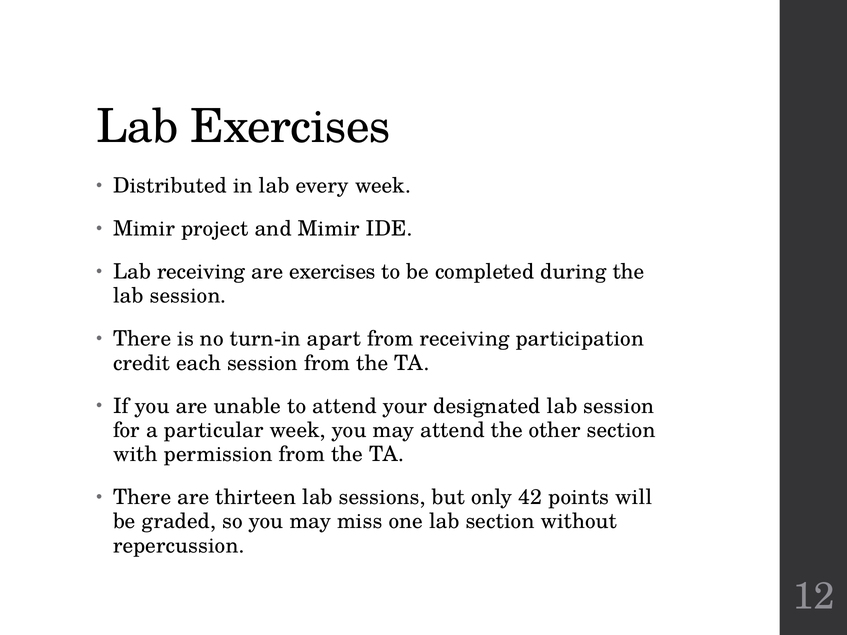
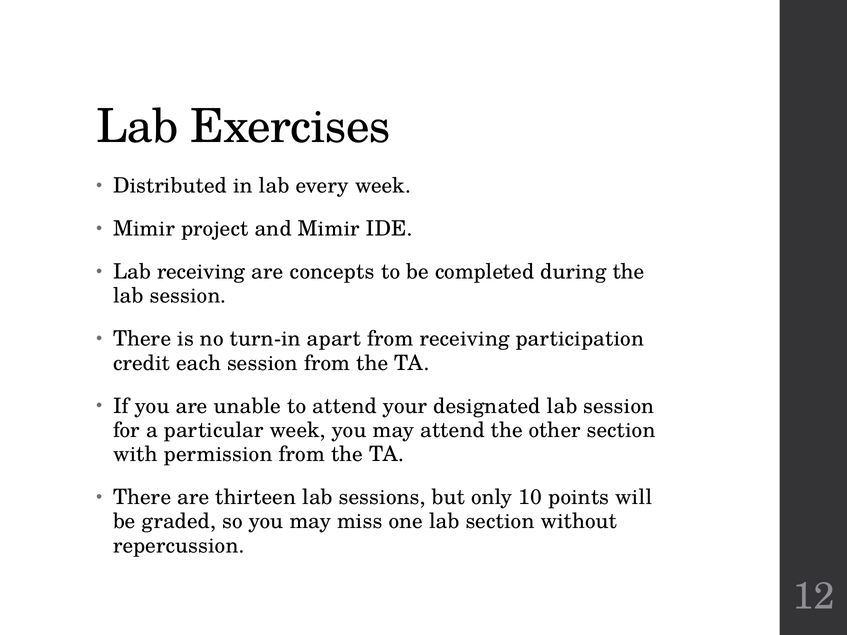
are exercises: exercises -> concepts (332, 272)
42: 42 -> 10 (530, 497)
